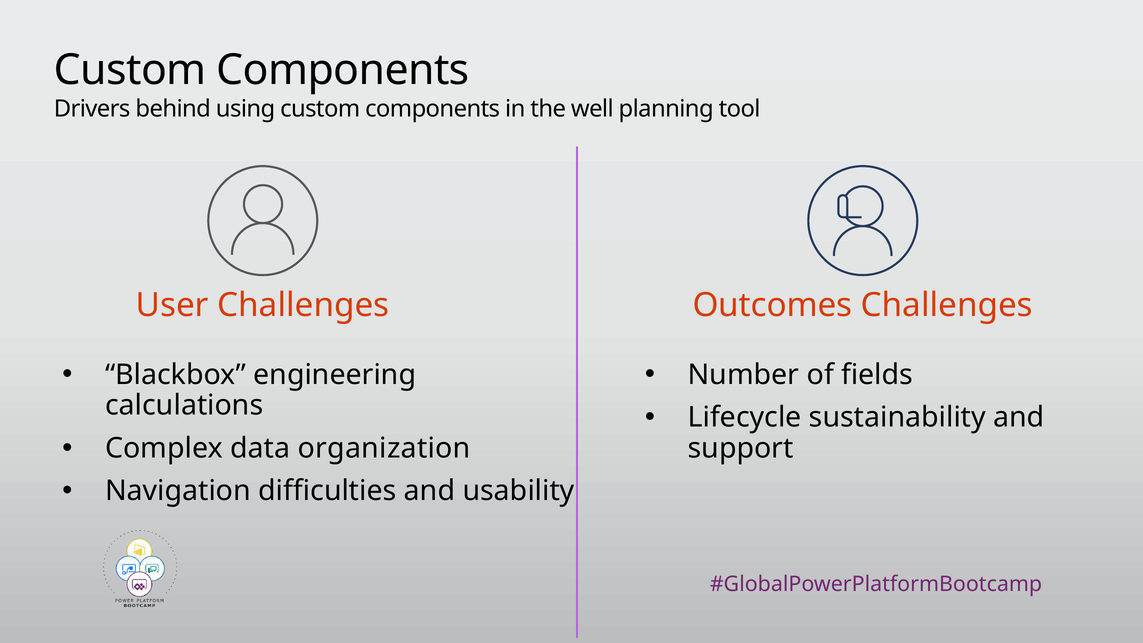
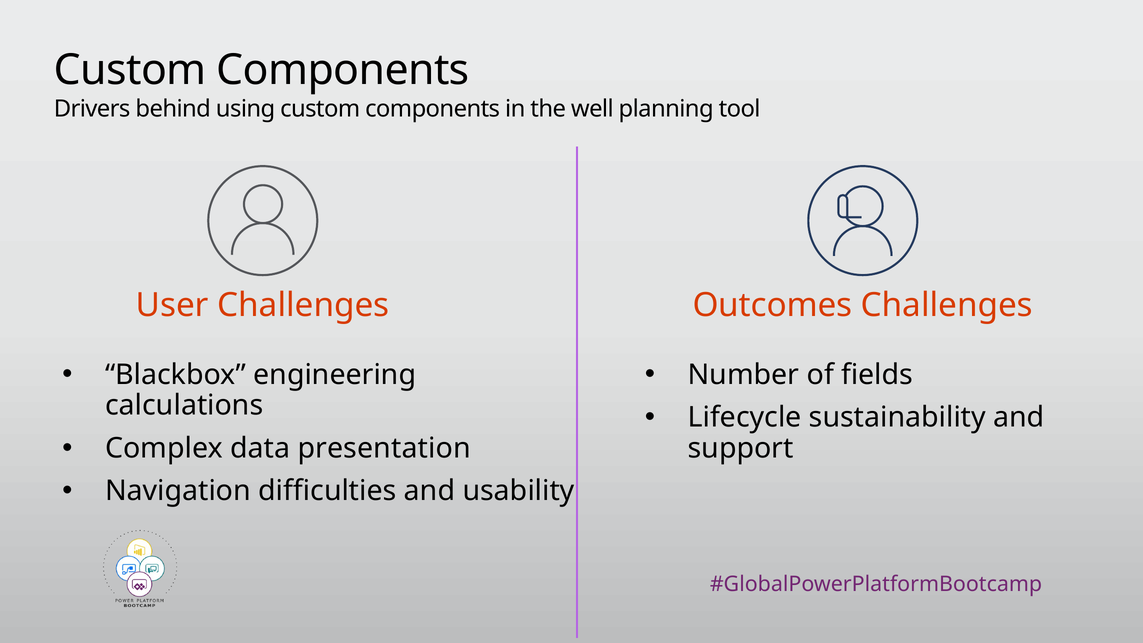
organization: organization -> presentation (384, 448)
